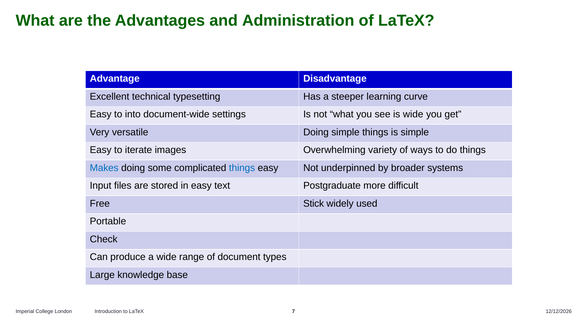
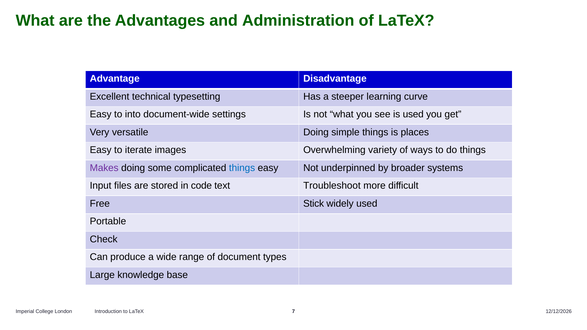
is wide: wide -> used (413, 114)
is simple: simple -> places (415, 132)
Makes colour: blue -> purple (104, 168)
in easy: easy -> code (201, 186)
Postgraduate: Postgraduate -> Troubleshoot (332, 186)
